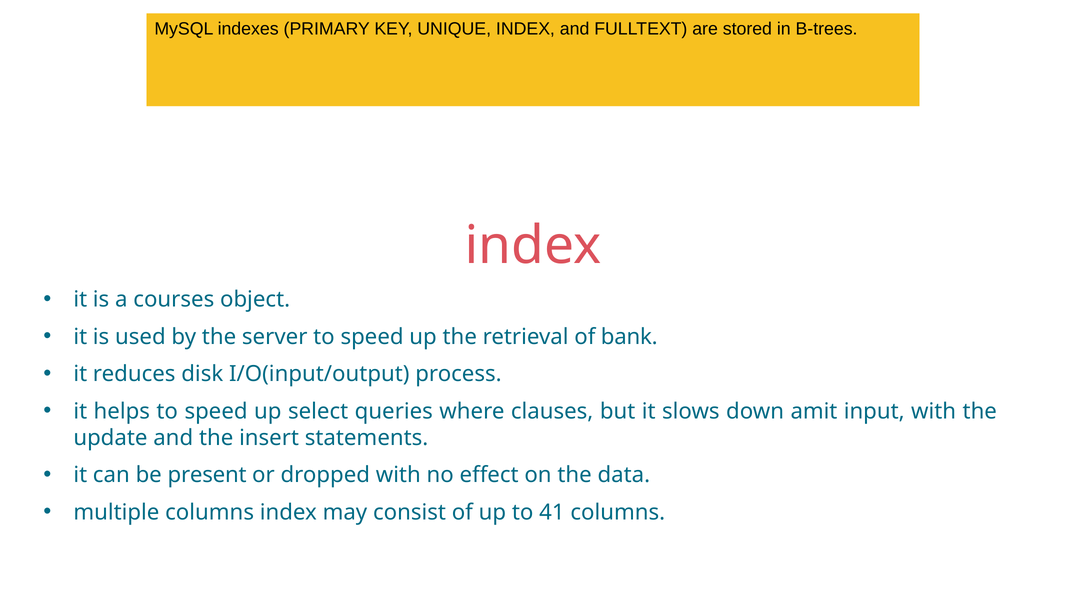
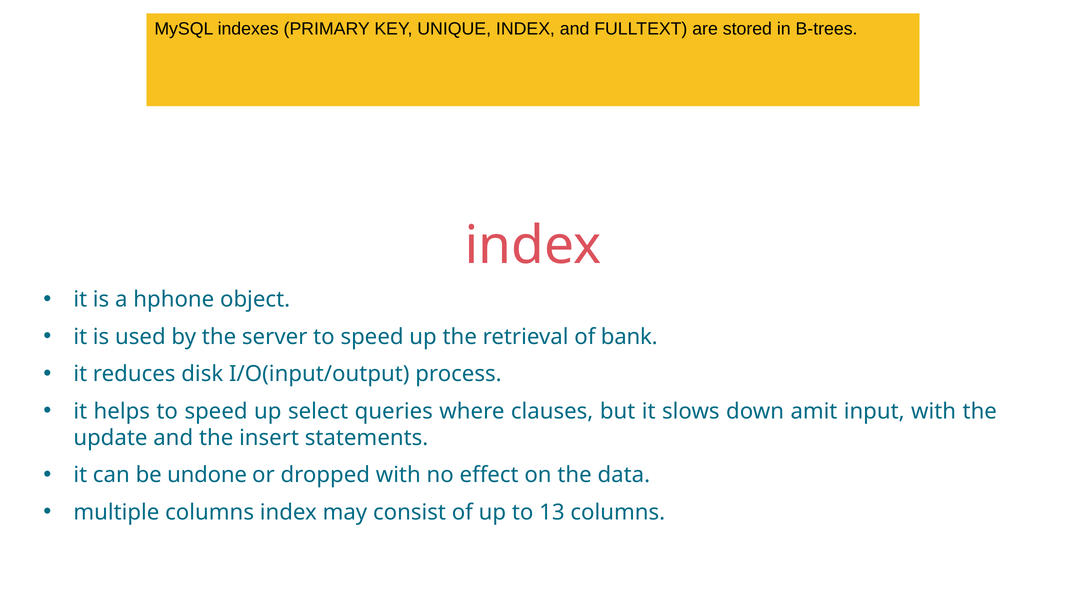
courses: courses -> hphone (174, 300)
present: present -> undone (207, 476)
41: 41 -> 13 (552, 513)
